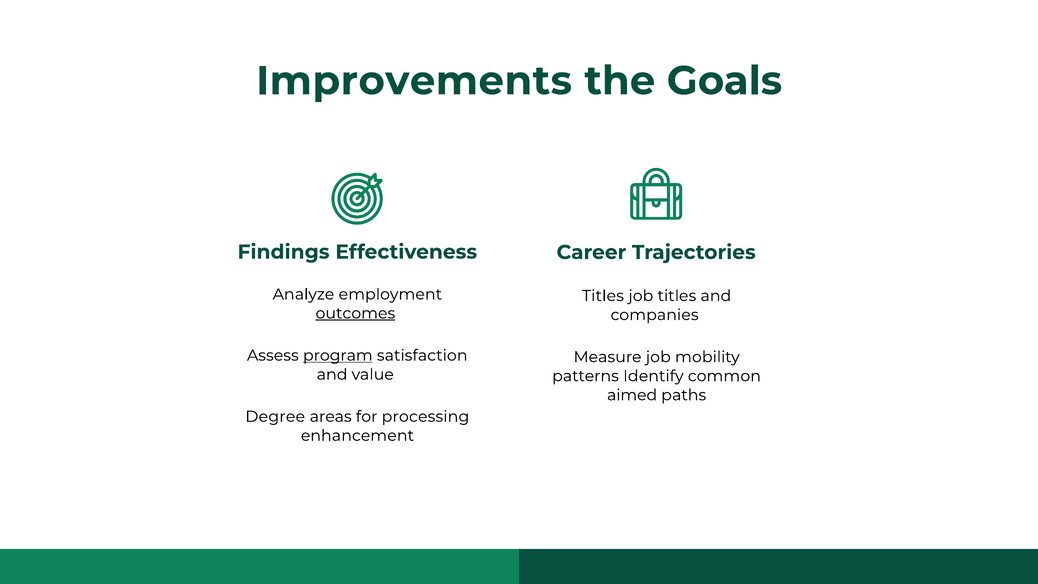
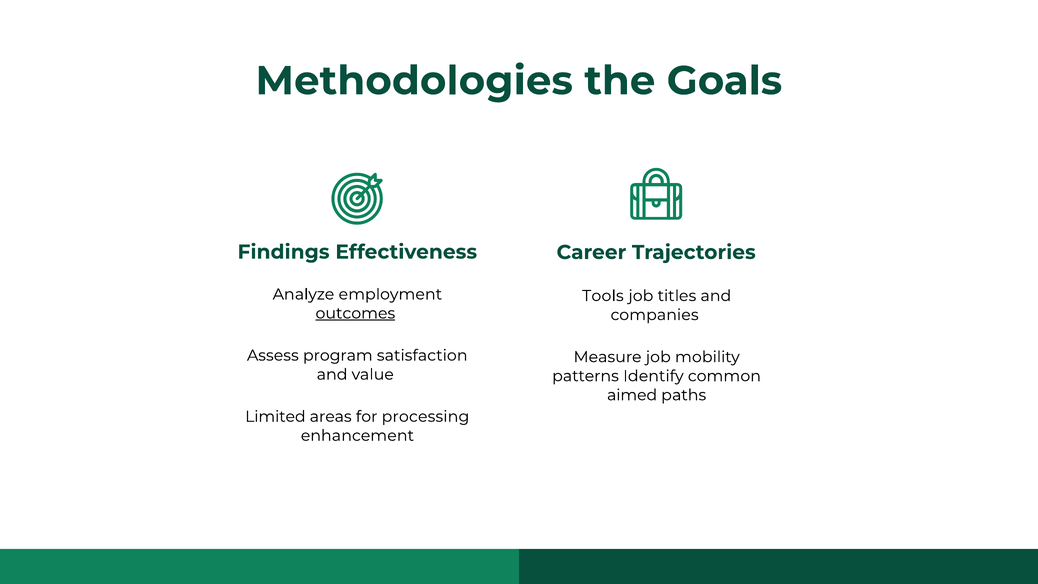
Improvements: Improvements -> Methodologies (414, 81)
Titles: Titles -> Tools (603, 296)
program underline: present -> none (338, 355)
Degree: Degree -> Limited (275, 417)
